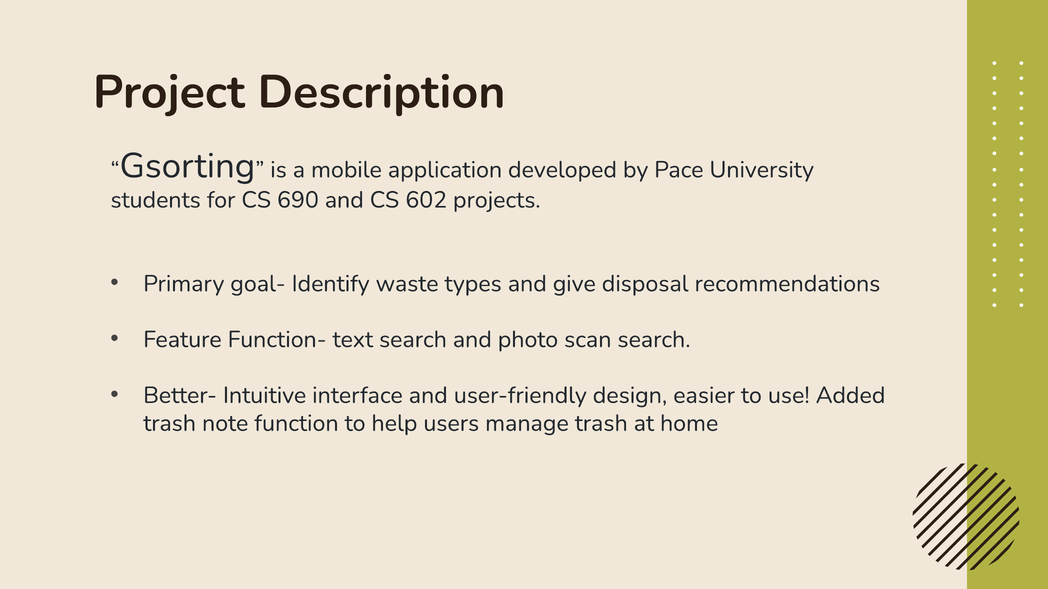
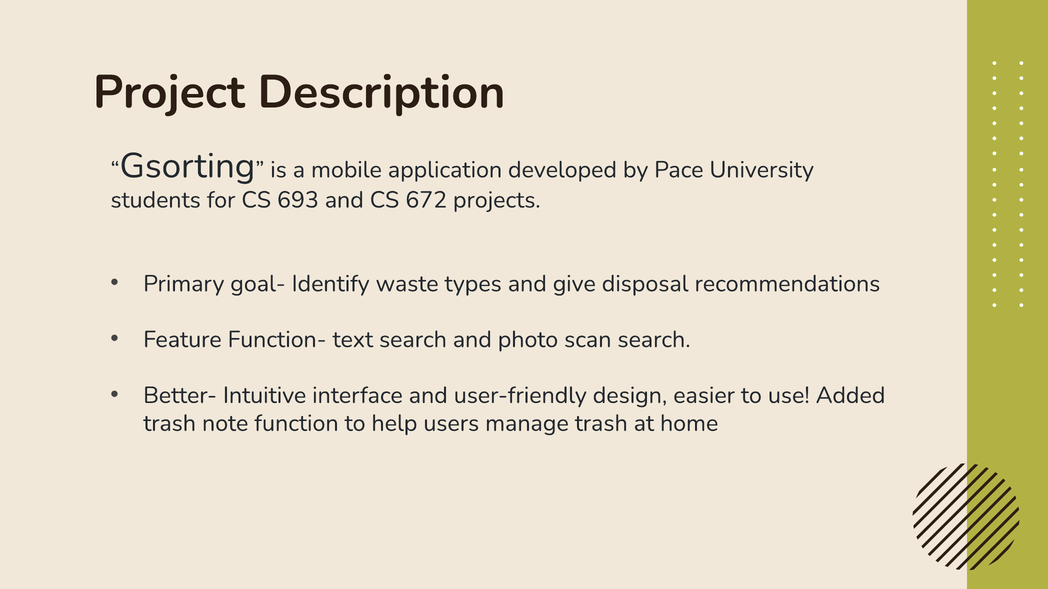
690: 690 -> 693 (298, 200)
602: 602 -> 672 (426, 200)
